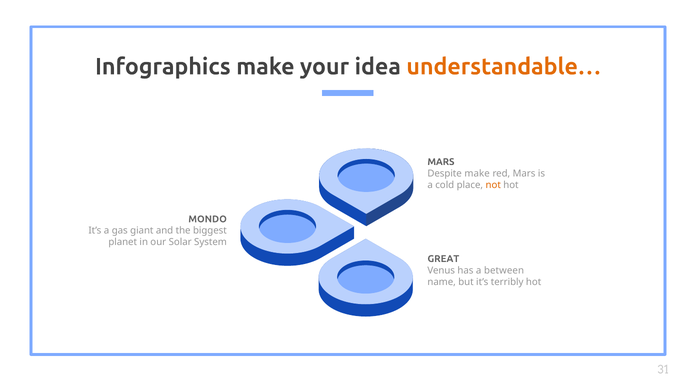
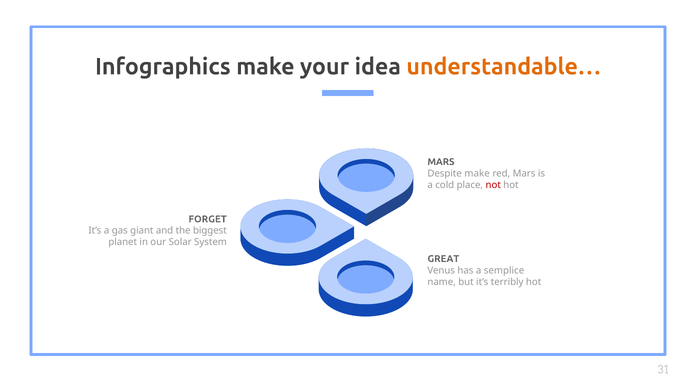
not colour: orange -> red (493, 185)
MONDO: MONDO -> FORGET (208, 219)
between: between -> semplice (504, 271)
